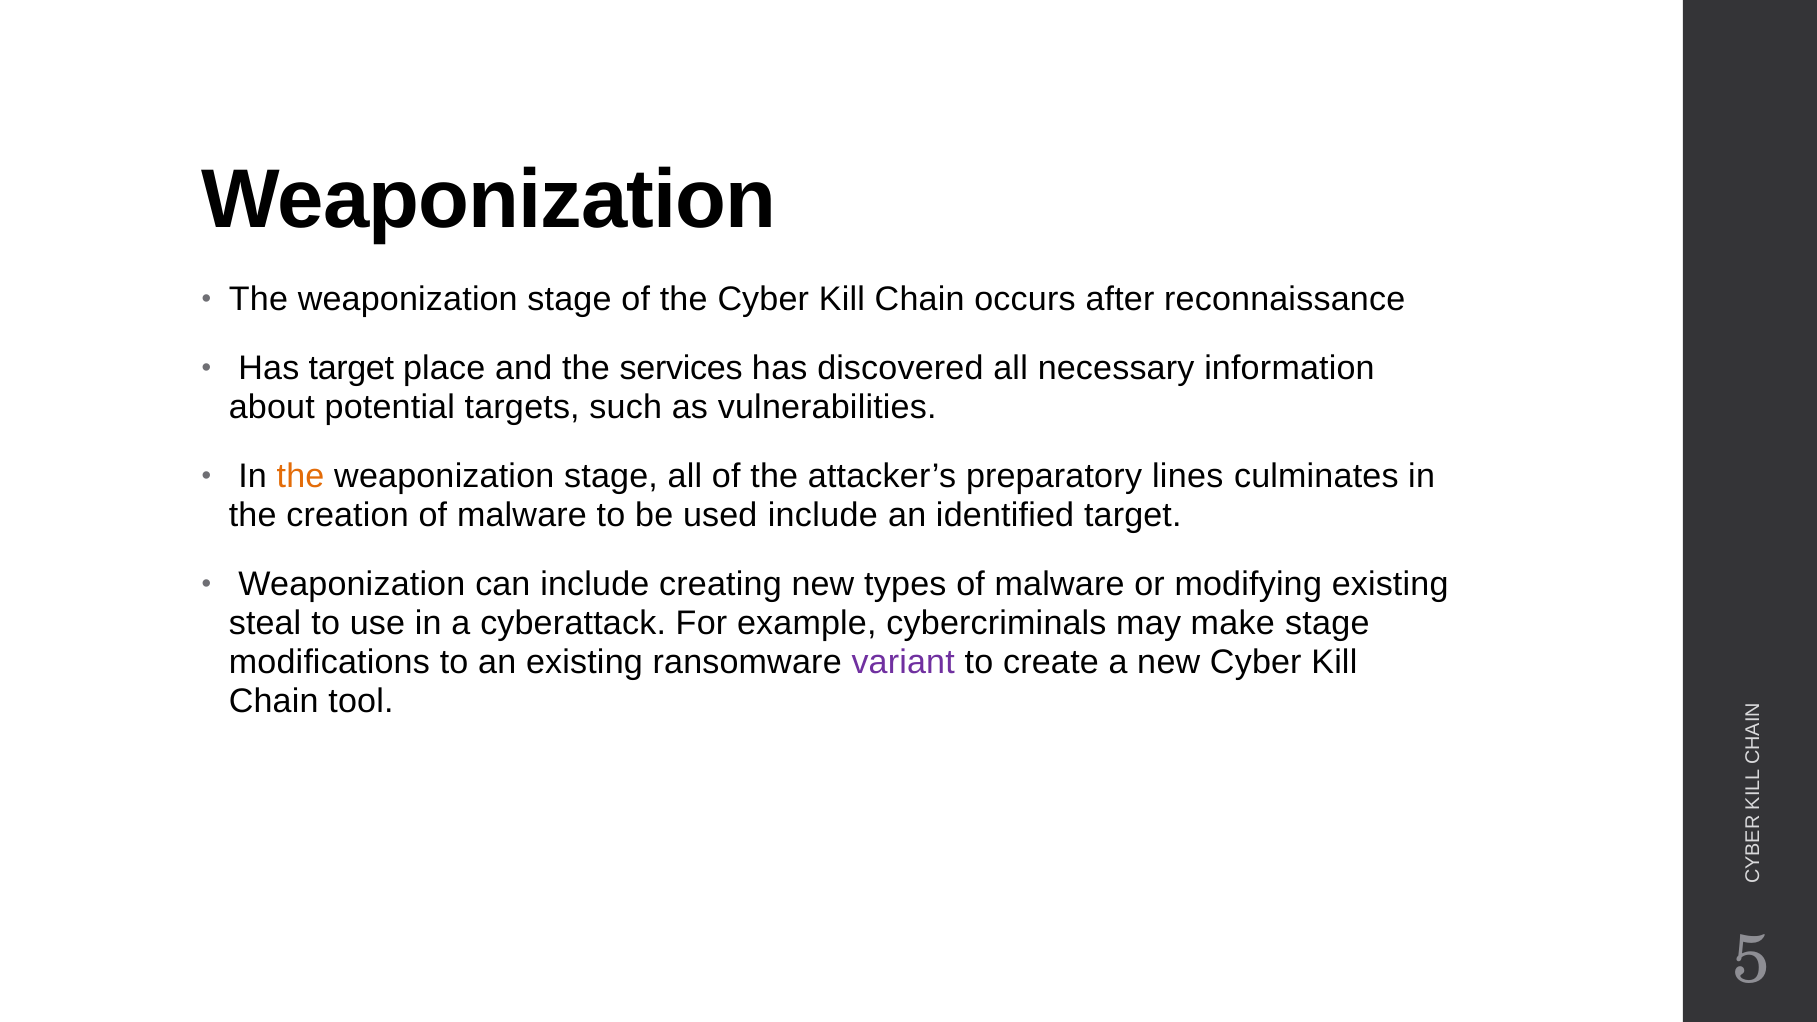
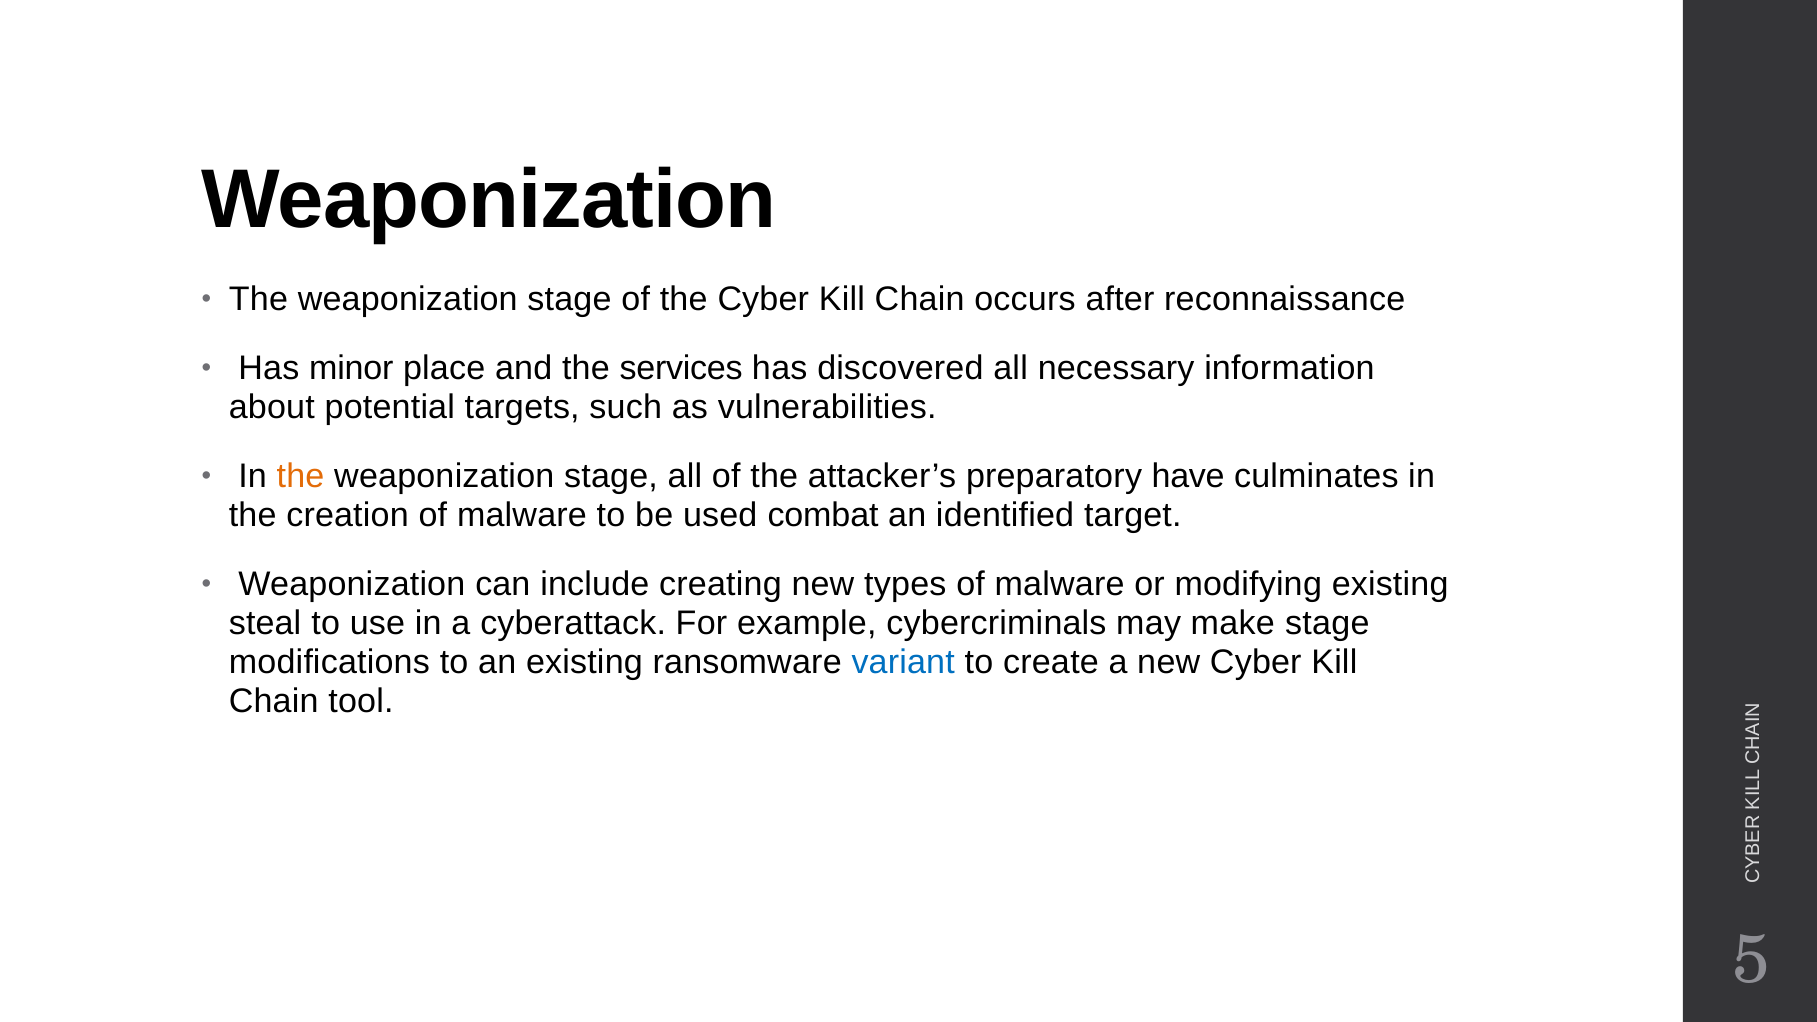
Has target: target -> minor (351, 368)
lines: lines -> have (1188, 476)
used include: include -> combat (823, 515)
variant colour: purple -> blue (903, 662)
